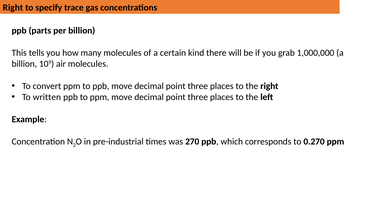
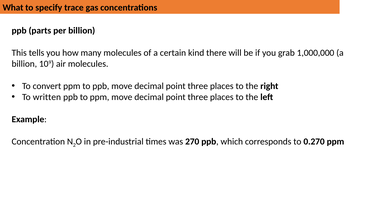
Right: Right -> What (13, 8)
